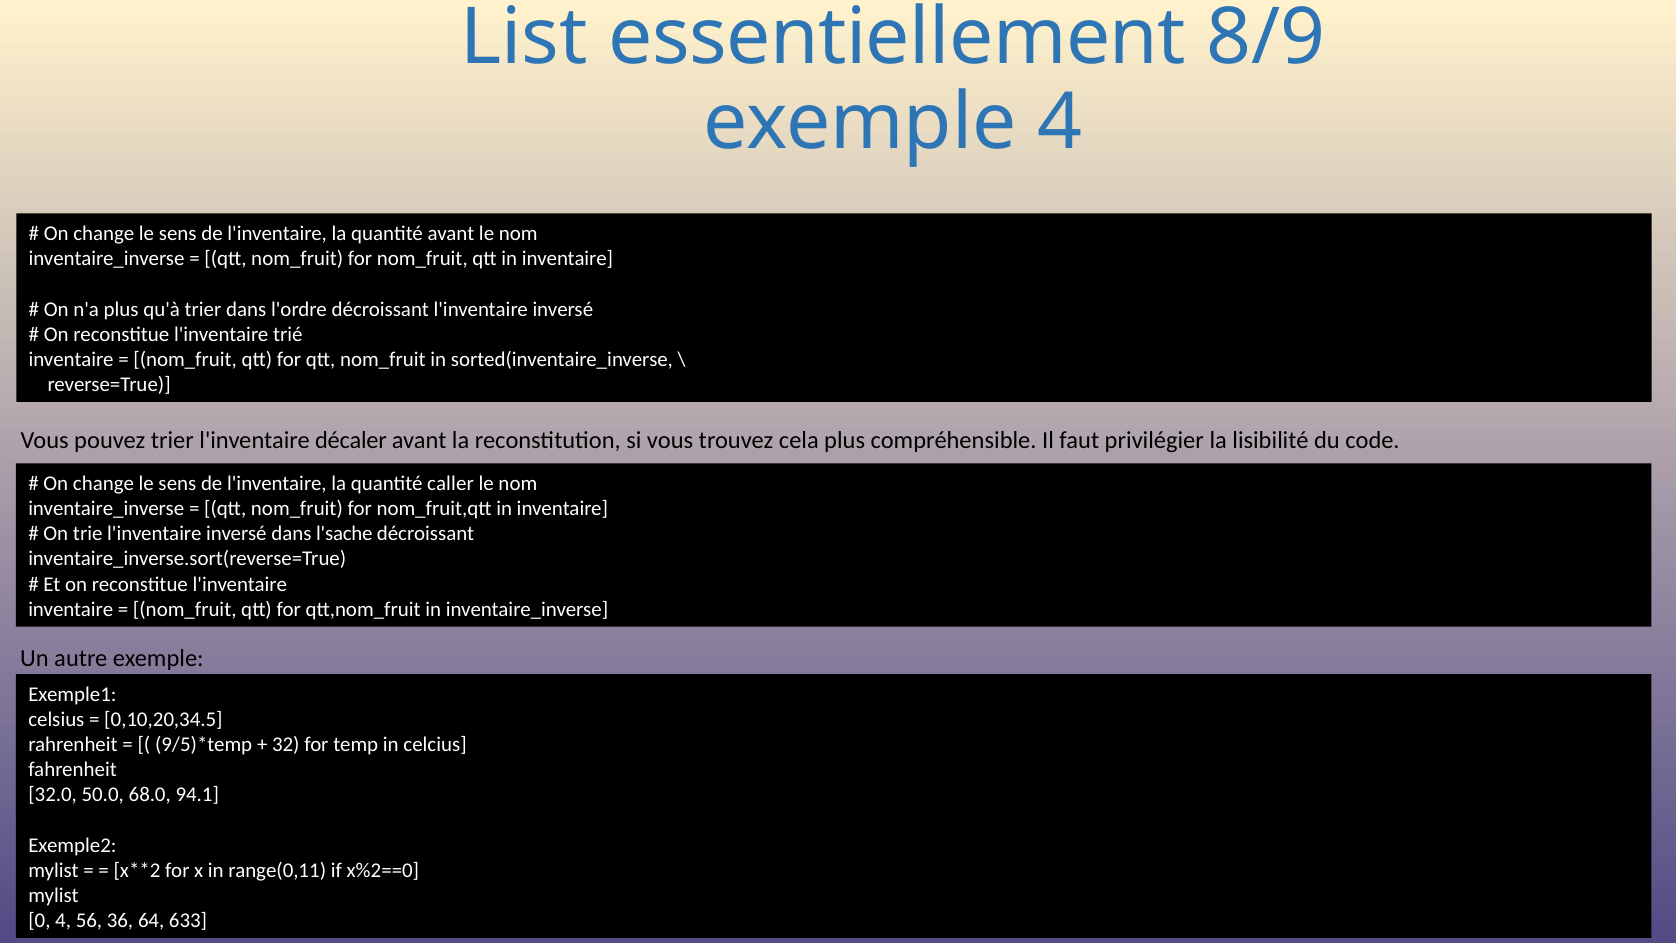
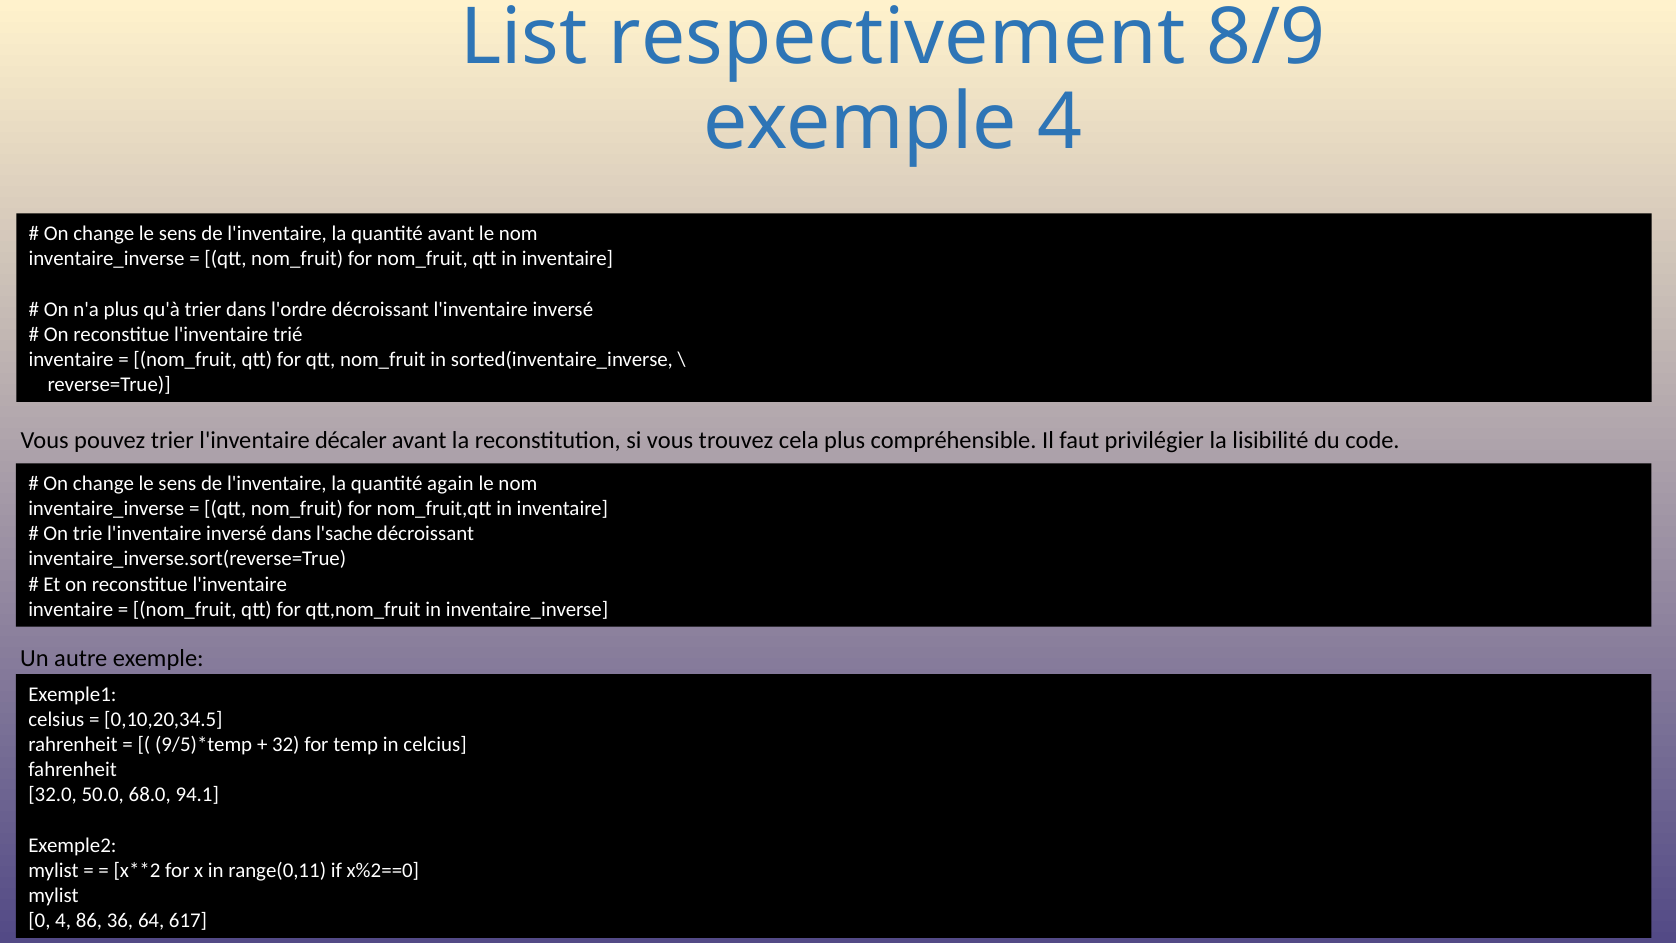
essentiellement: essentiellement -> respectivement (897, 38)
caller: caller -> again (450, 483)
56: 56 -> 86 (89, 920)
633: 633 -> 617 (188, 920)
